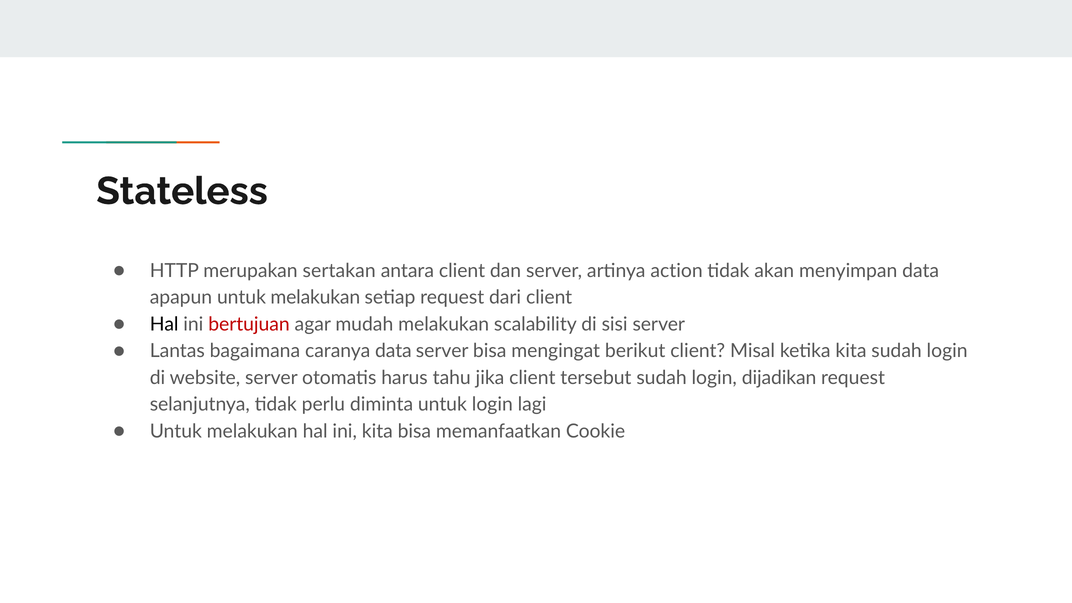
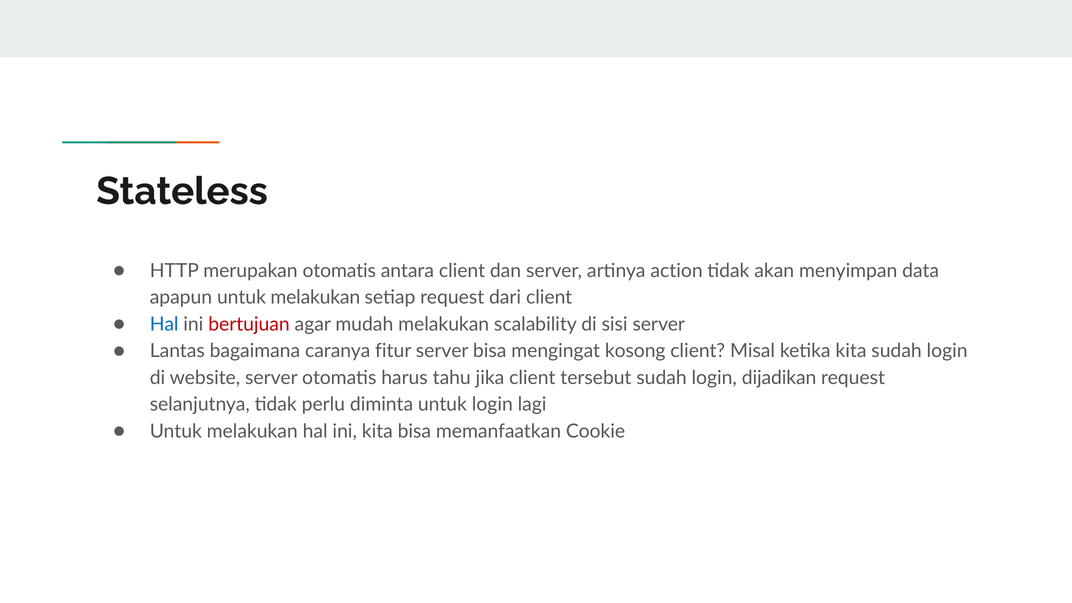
merupakan sertakan: sertakan -> otomatis (339, 271)
Hal colour: black -> blue (164, 324)
caranya data: data -> fitur (393, 351)
berikut: berikut -> kosong (635, 351)
